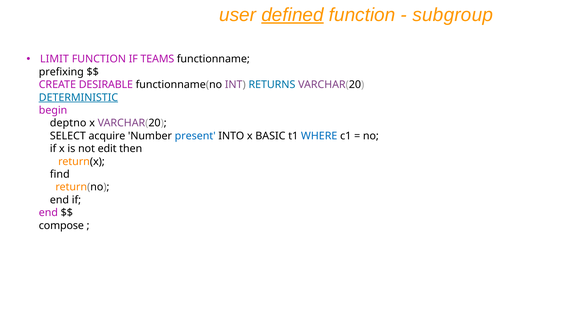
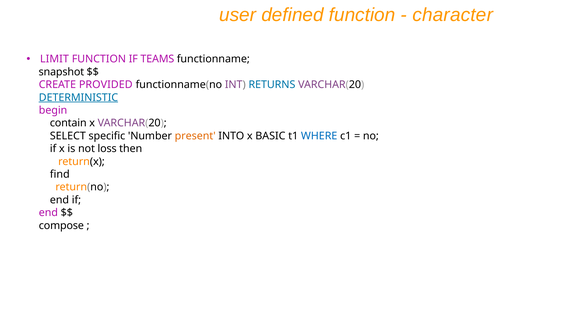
defined underline: present -> none (293, 15)
subgroup: subgroup -> character (453, 15)
prefixing: prefixing -> snapshot (61, 72)
DESIRABLE: DESIRABLE -> PROVIDED (106, 85)
deptno: deptno -> contain (68, 123)
acquire: acquire -> specific (107, 136)
present colour: blue -> orange (195, 136)
edit: edit -> loss (107, 149)
